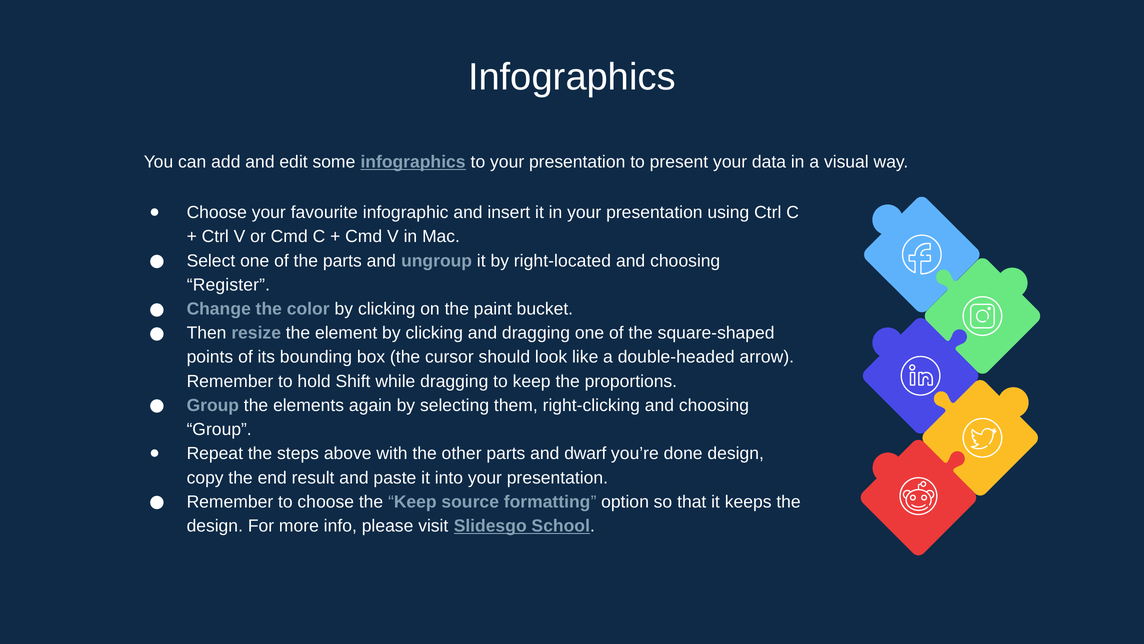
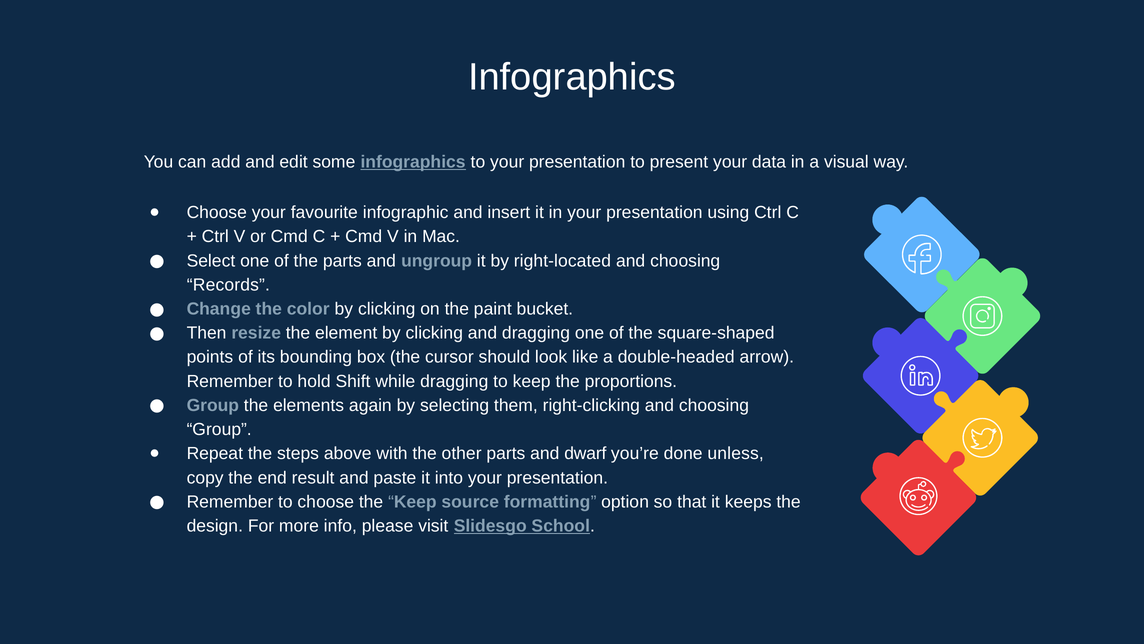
Register: Register -> Records (228, 285)
done design: design -> unless (736, 453)
